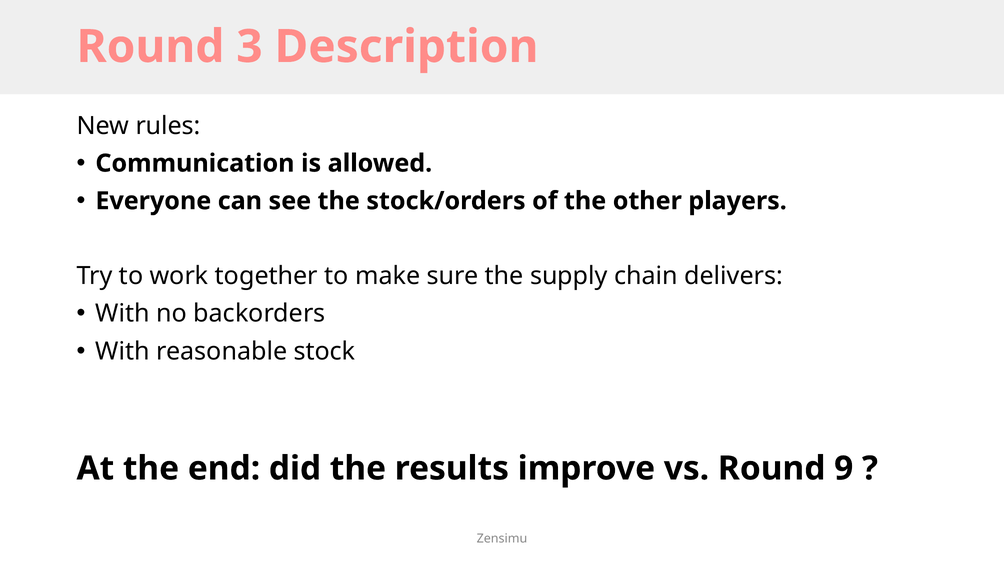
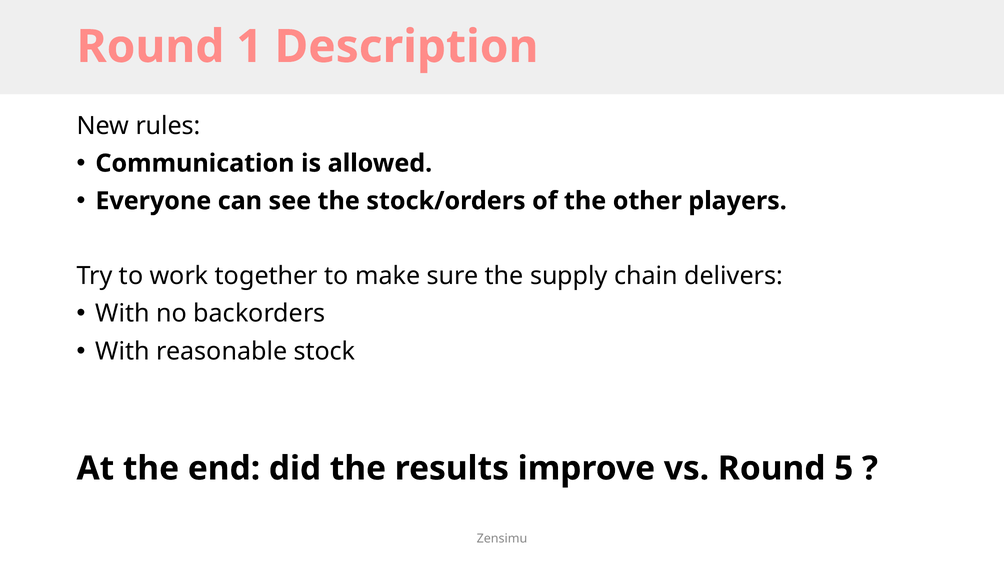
3: 3 -> 1 (249, 47)
9: 9 -> 5 (844, 468)
